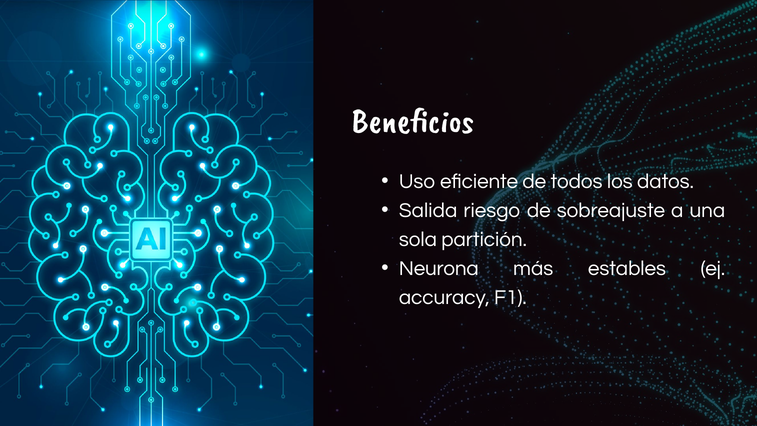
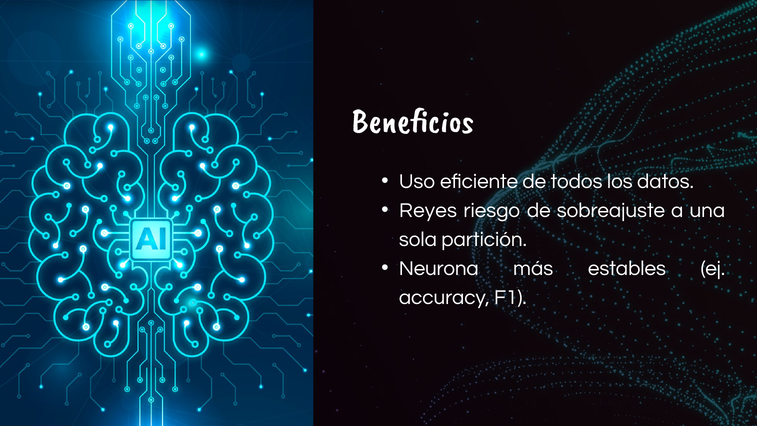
Salida: Salida -> Reyes (428, 210)
